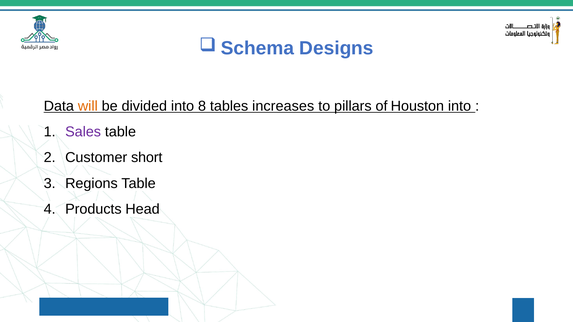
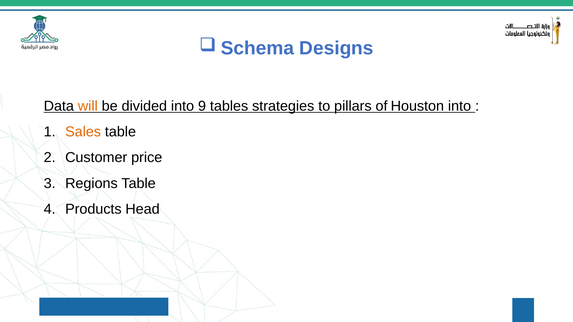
8: 8 -> 9 (202, 106)
increases: increases -> strategies (283, 106)
Sales colour: purple -> orange (83, 132)
short: short -> price (147, 158)
